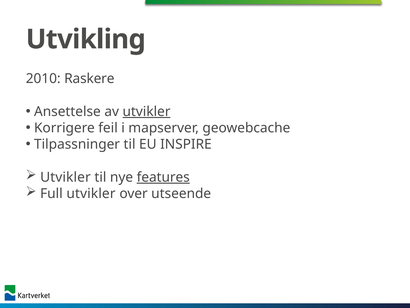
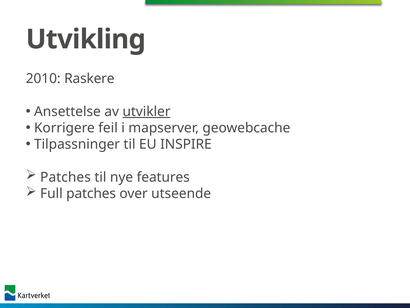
Utvikler: Utvikler -> Patches (65, 177)
features underline: present -> none (163, 177)
Full utvikler: utvikler -> patches (91, 193)
